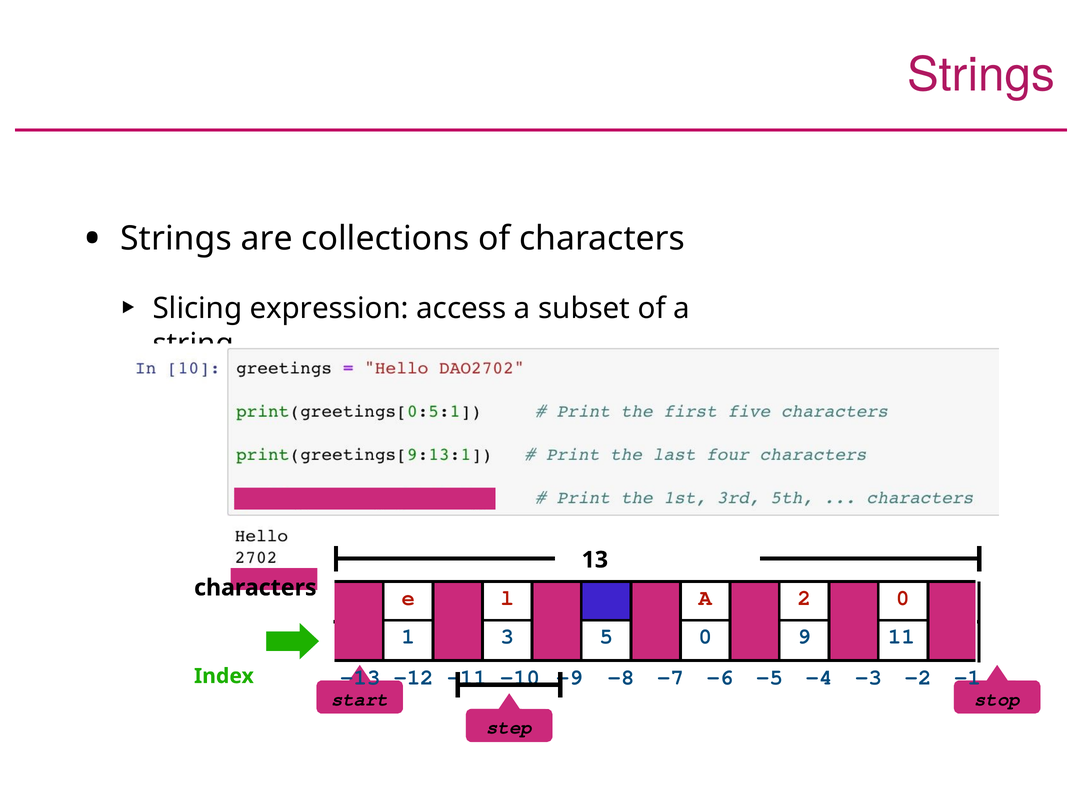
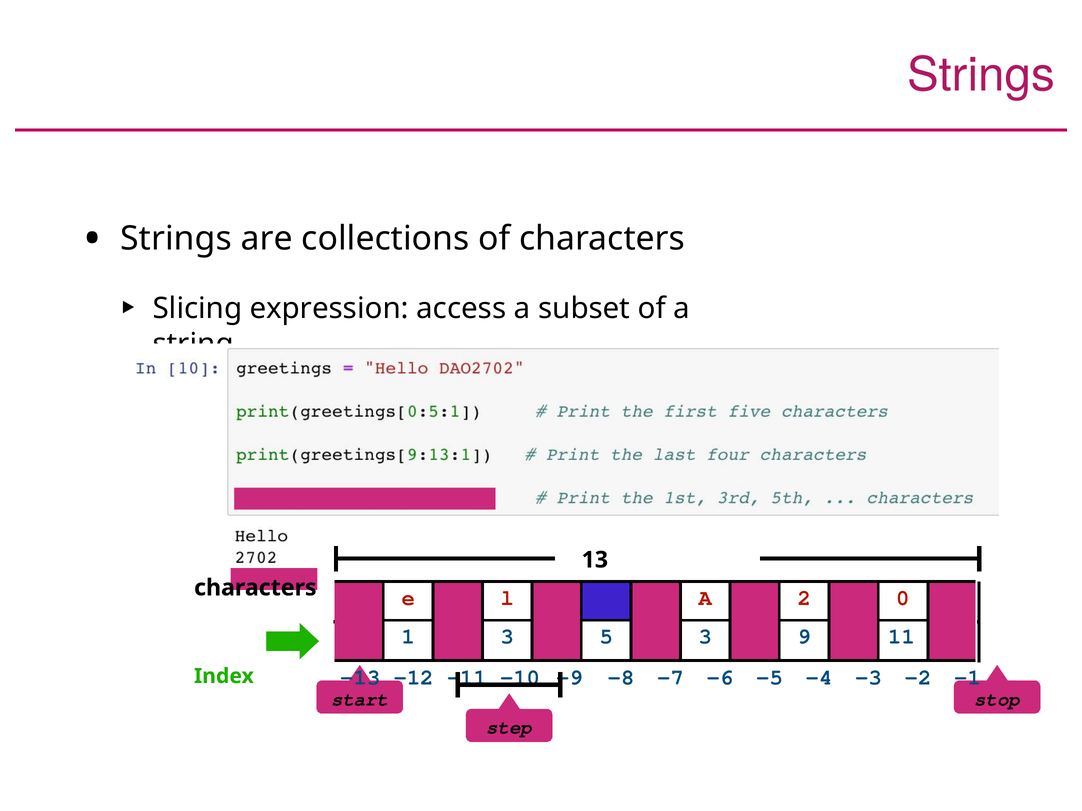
5 0: 0 -> 3 (705, 637)
